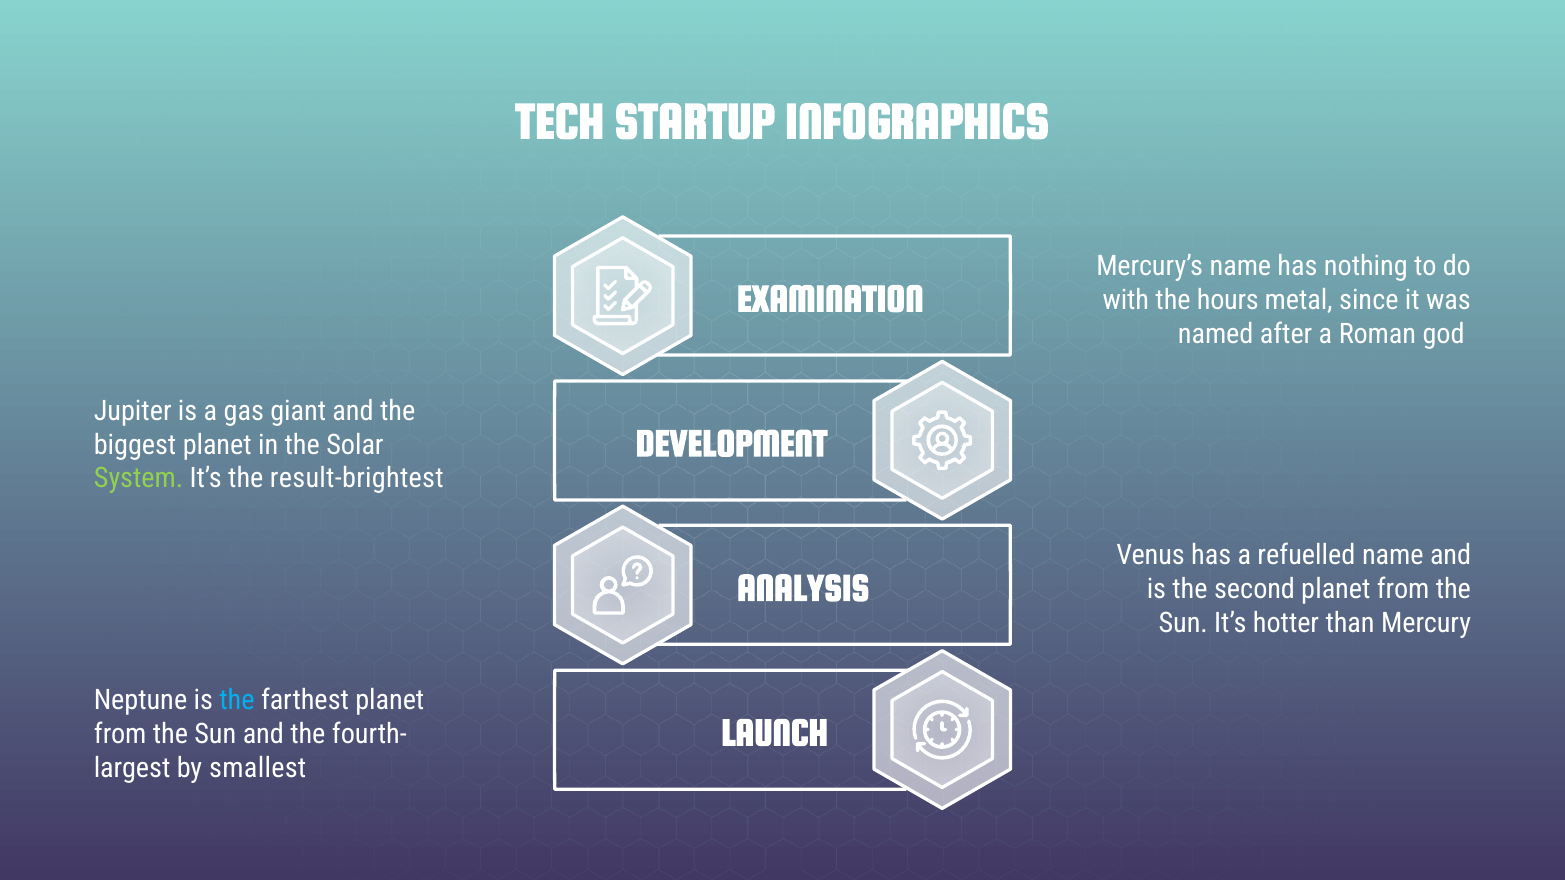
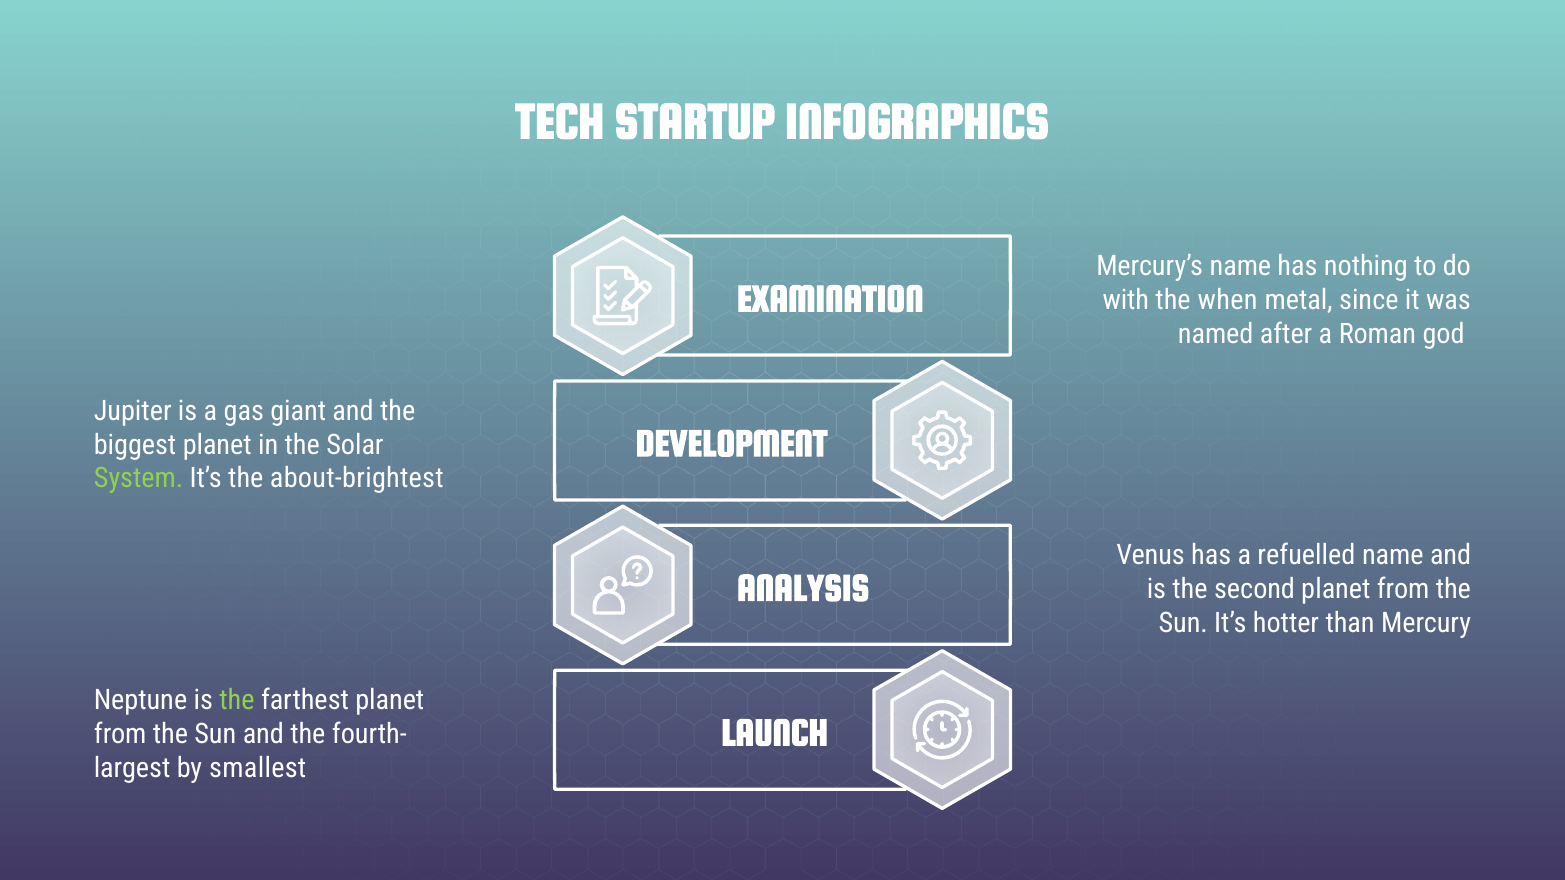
hours: hours -> when (1228, 300)
result-brightest: result-brightest -> about-brightest (357, 479)
the colour: light blue -> light green (237, 700)
